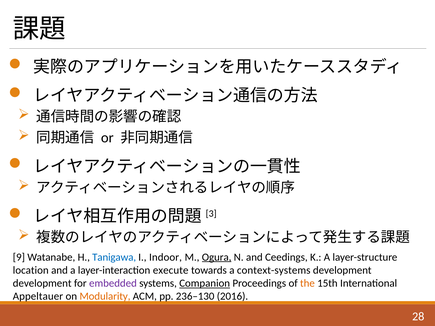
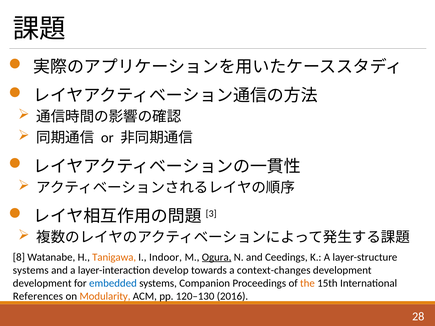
9: 9 -> 8 (19, 257)
Tanigawa colour: blue -> orange (114, 257)
location: location -> systems (31, 270)
execute: execute -> develop (171, 270)
context-systems: context-systems -> context-changes (274, 270)
embedded colour: purple -> blue (113, 283)
Companion underline: present -> none (205, 283)
Appeltauer: Appeltauer -> References (38, 296)
236–130: 236–130 -> 120–130 (195, 296)
